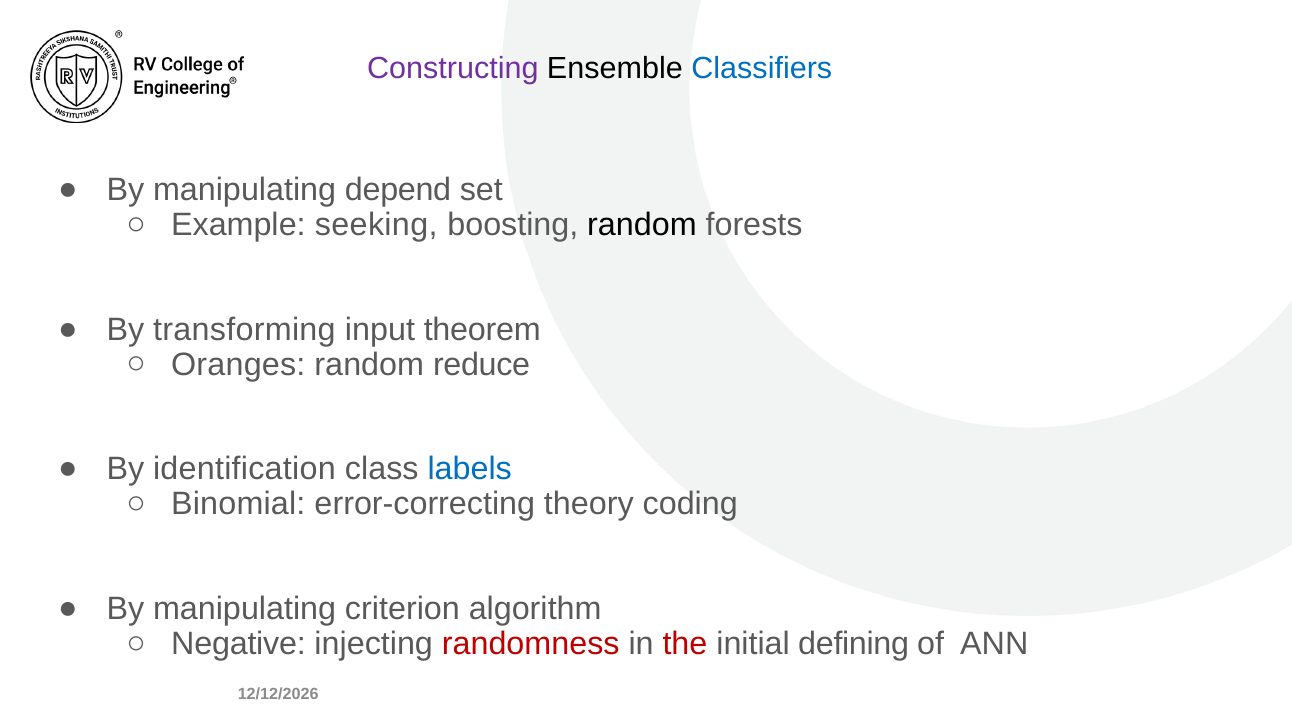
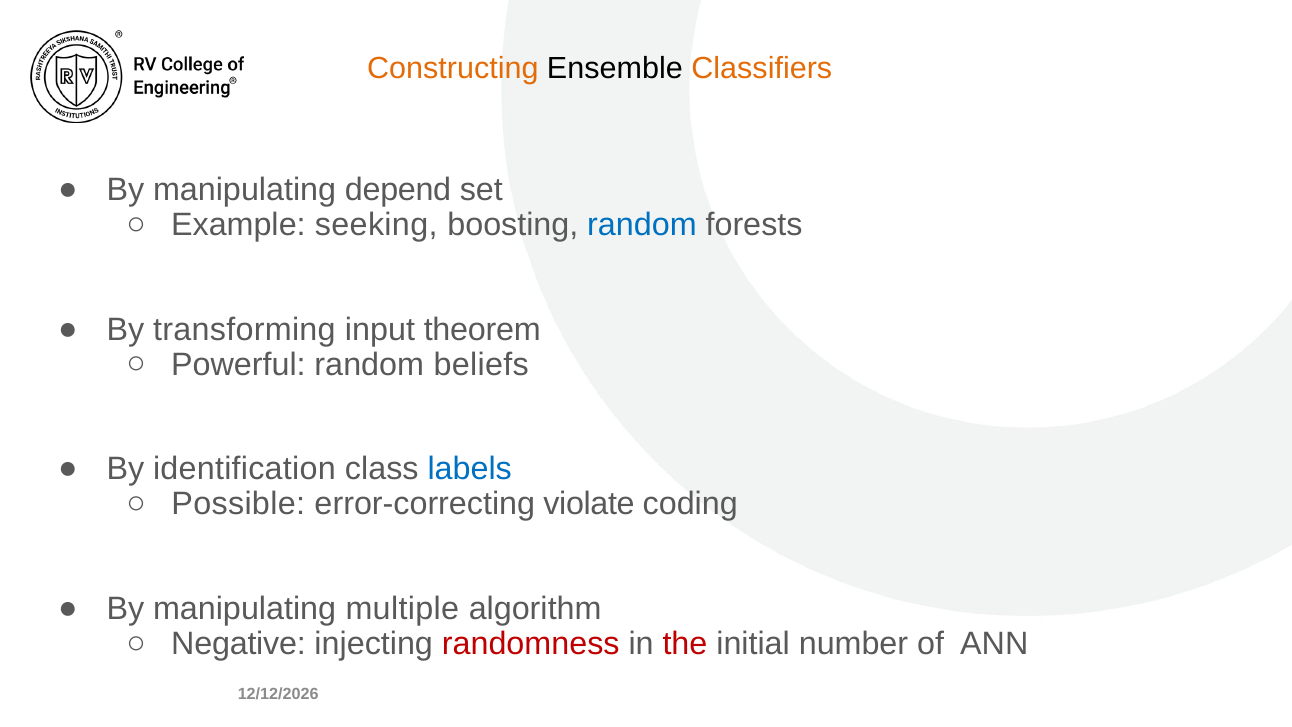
Constructing colour: purple -> orange (453, 68)
Classifiers colour: blue -> orange (762, 68)
random colour: black -> blue (642, 225)
Oranges: Oranges -> Powerful (238, 364)
reduce: reduce -> beliefs (481, 364)
Binomial: Binomial -> Possible (238, 504)
theory: theory -> violate (589, 504)
criterion: criterion -> multiple (402, 609)
defining: defining -> number (853, 643)
